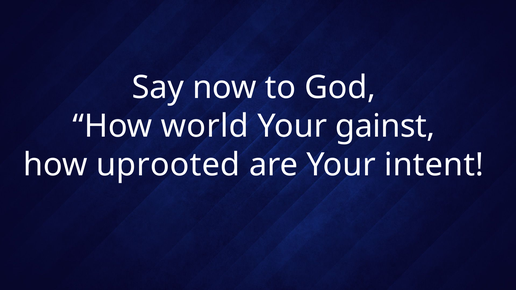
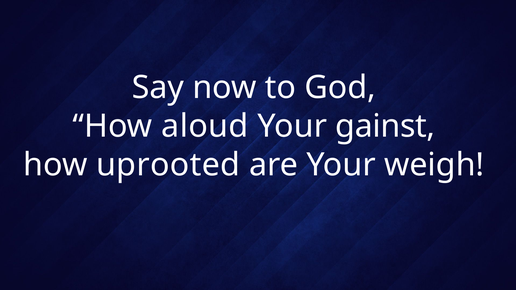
world: world -> aloud (205, 126)
intent: intent -> weigh (434, 165)
